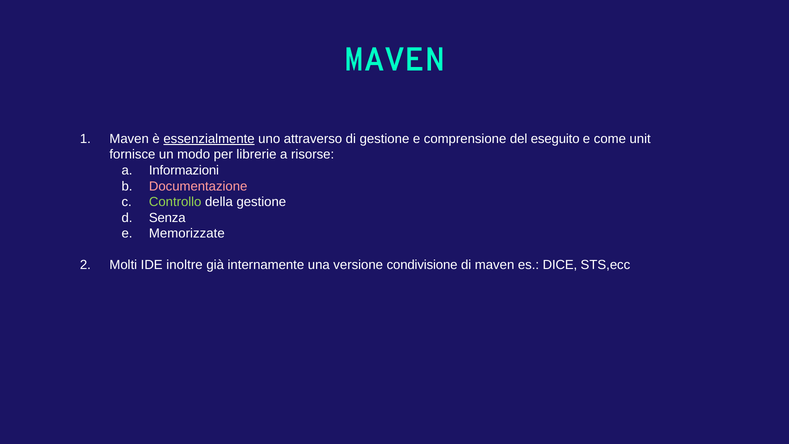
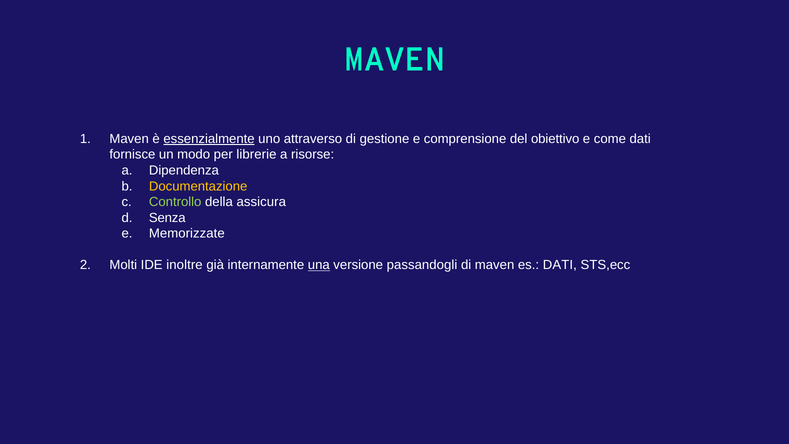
eseguito: eseguito -> obiettivo (555, 139)
come unit: unit -> dati (640, 139)
Informazioni: Informazioni -> Dipendenza (184, 170)
Documentazione colour: pink -> yellow (198, 186)
della gestione: gestione -> assicura (261, 202)
una underline: none -> present (319, 265)
condivisione: condivisione -> passandogli (422, 265)
es DICE: DICE -> DATI (560, 265)
